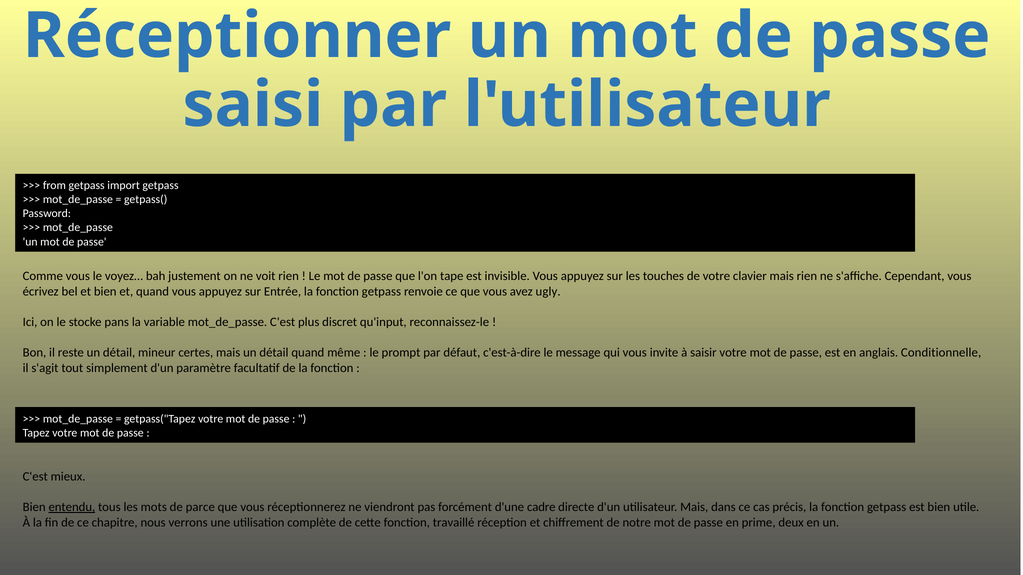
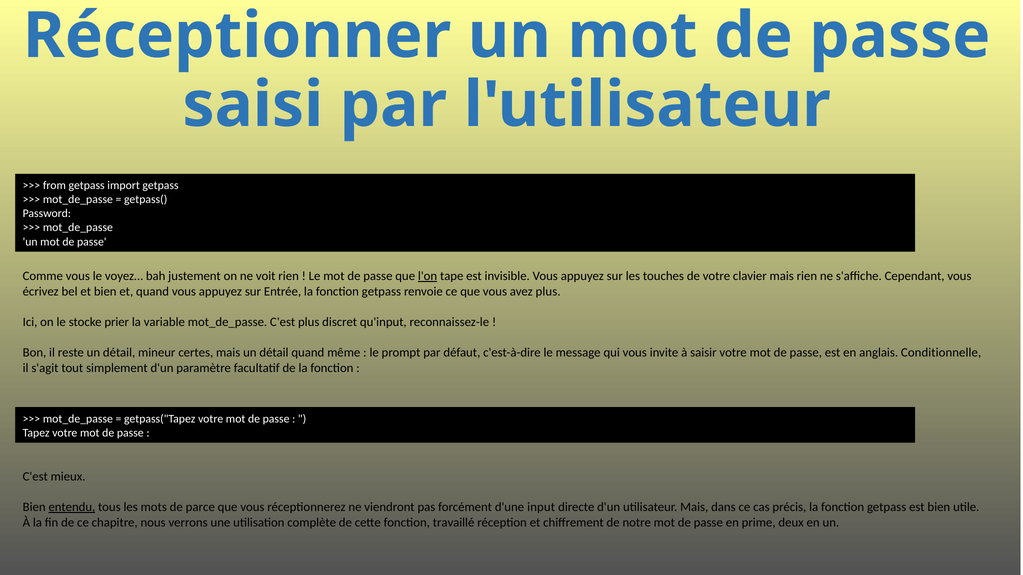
l'on underline: none -> present (428, 276)
avez ugly: ugly -> plus (548, 292)
pans: pans -> prier (117, 322)
cadre: cadre -> input (541, 507)
